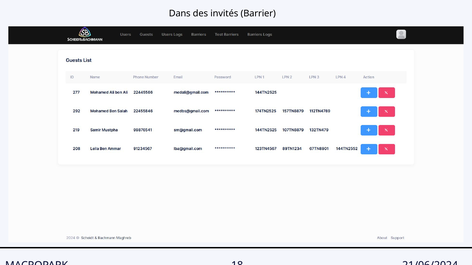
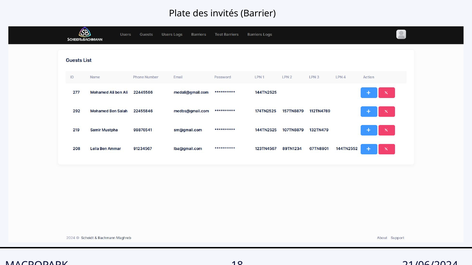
Dans: Dans -> Plate (180, 14)
